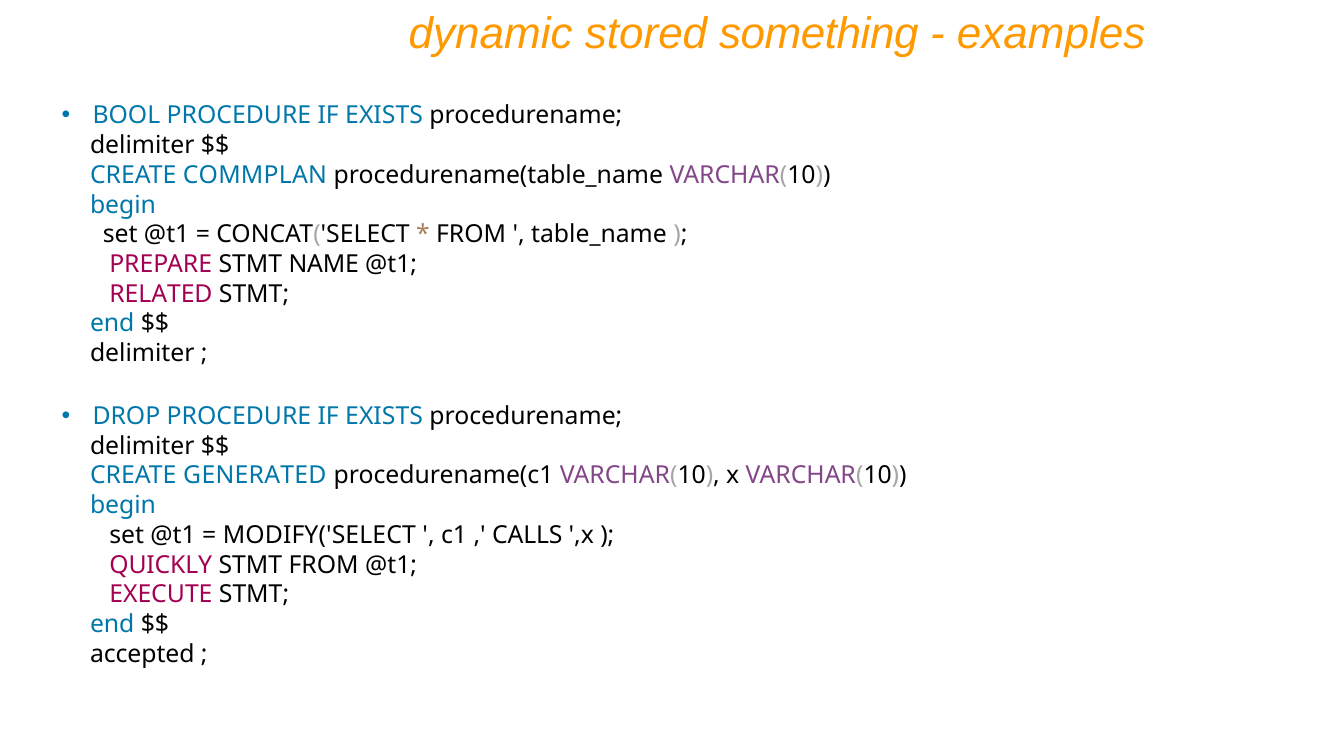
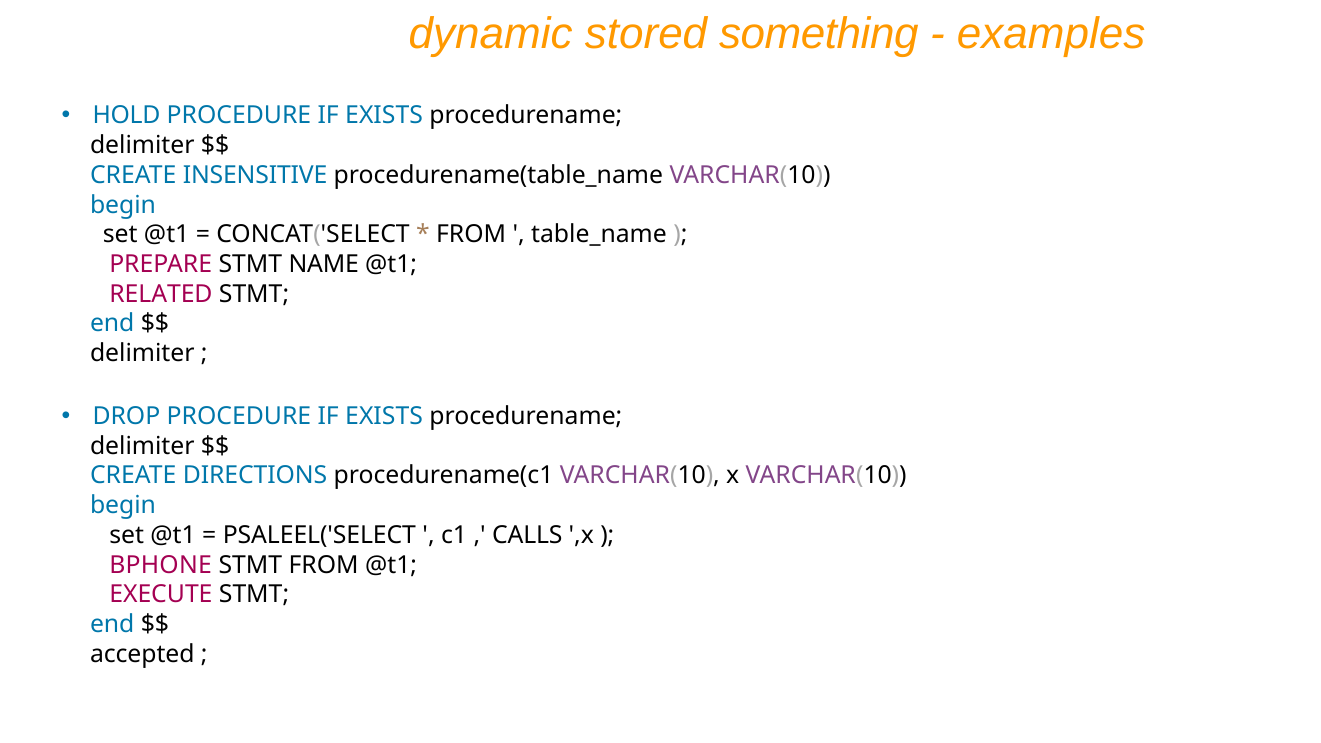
BOOL: BOOL -> HOLD (127, 116)
COMMPLAN: COMMPLAN -> INSENSITIVE (255, 175)
GENERATED: GENERATED -> DIRECTIONS (255, 476)
MODIFY('SELECT: MODIFY('SELECT -> PSALEEL('SELECT (319, 535)
QUICKLY: QUICKLY -> BPHONE (161, 565)
